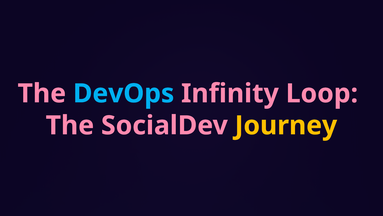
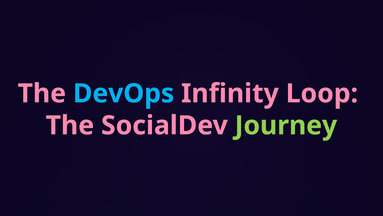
Journey colour: yellow -> light green (286, 125)
